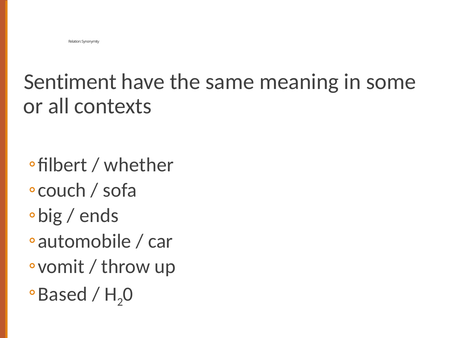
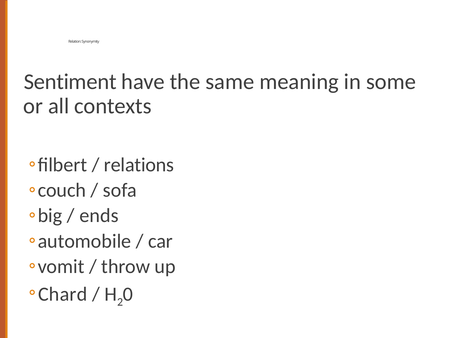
whether: whether -> relations (139, 165)
Based: Based -> Chard (63, 294)
